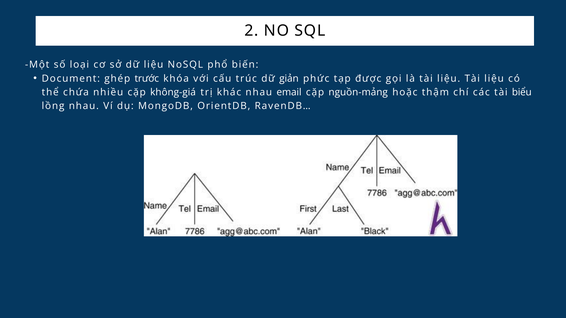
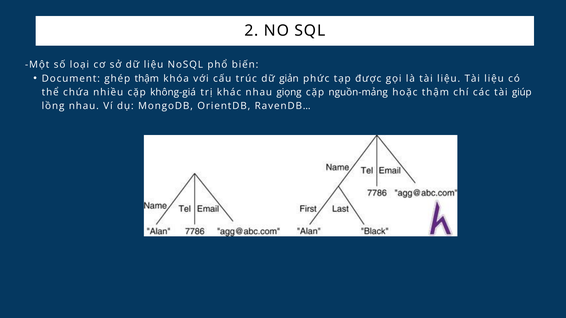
ghép trước: trước -> thậm (147, 79)
email: email -> giọng (289, 92)
biểu: biểu -> giúp (522, 92)
